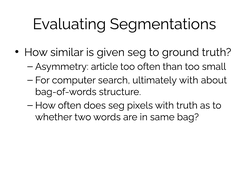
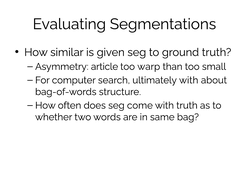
too often: often -> warp (149, 67)
pixels: pixels -> come (140, 105)
